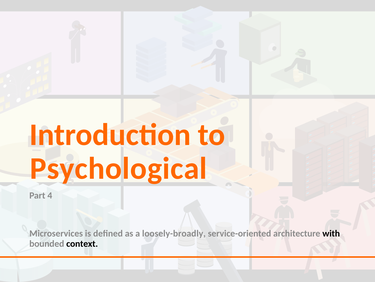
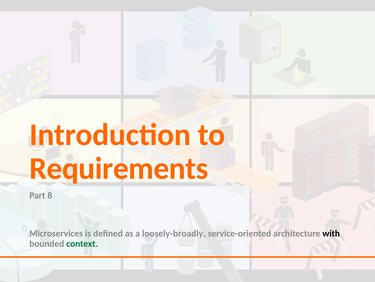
Psychological: Psychological -> Requirements (119, 168)
4: 4 -> 8 (50, 195)
context colour: black -> green (82, 243)
